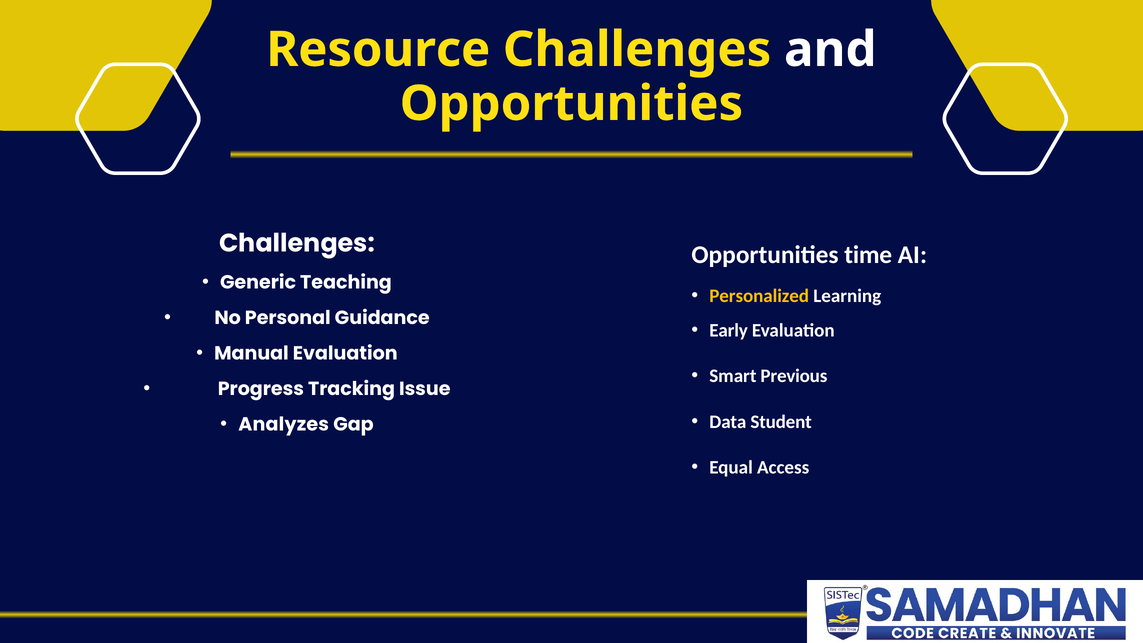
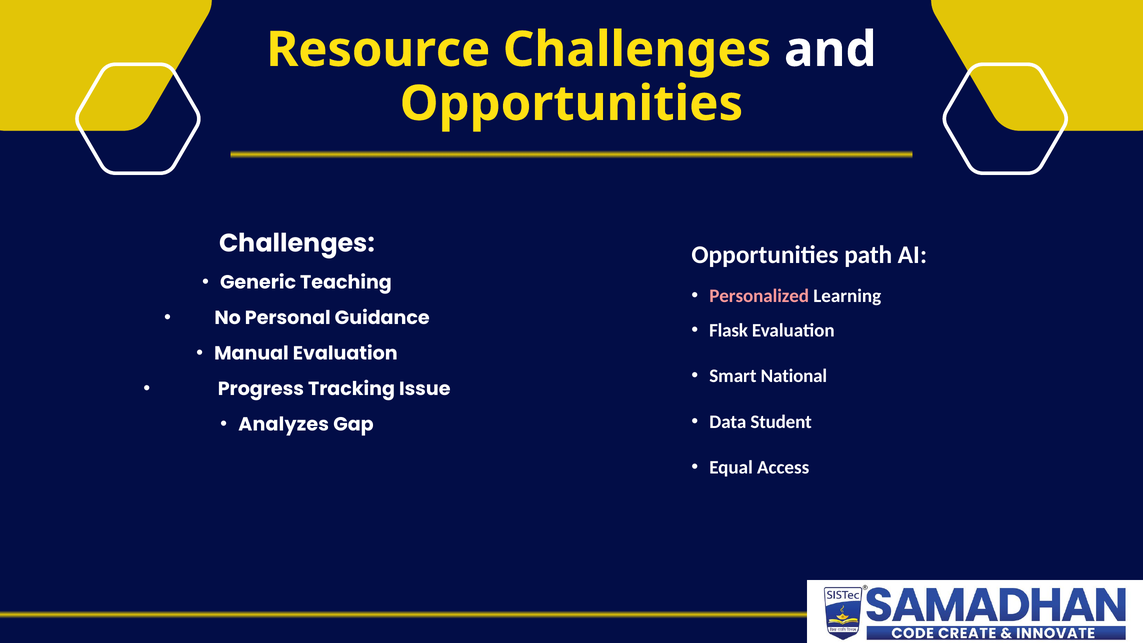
time: time -> path (868, 255)
Personalized colour: yellow -> pink (759, 296)
Early: Early -> Flask (729, 330)
Previous: Previous -> National (794, 376)
